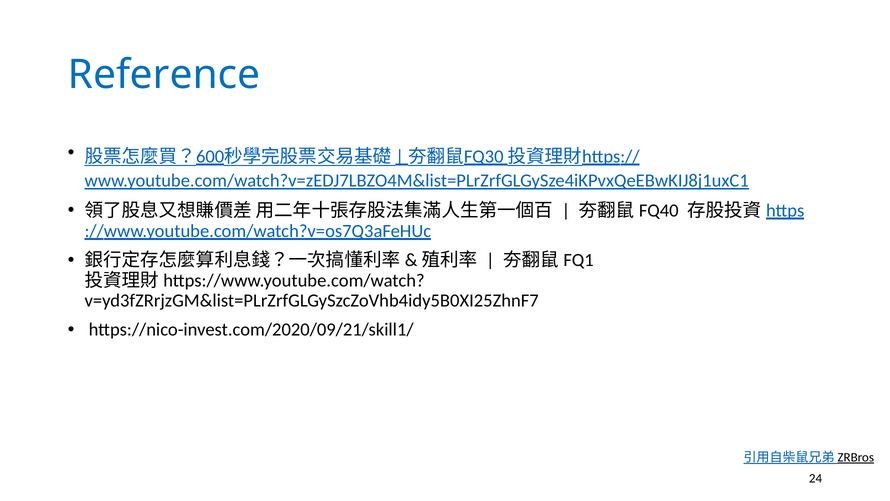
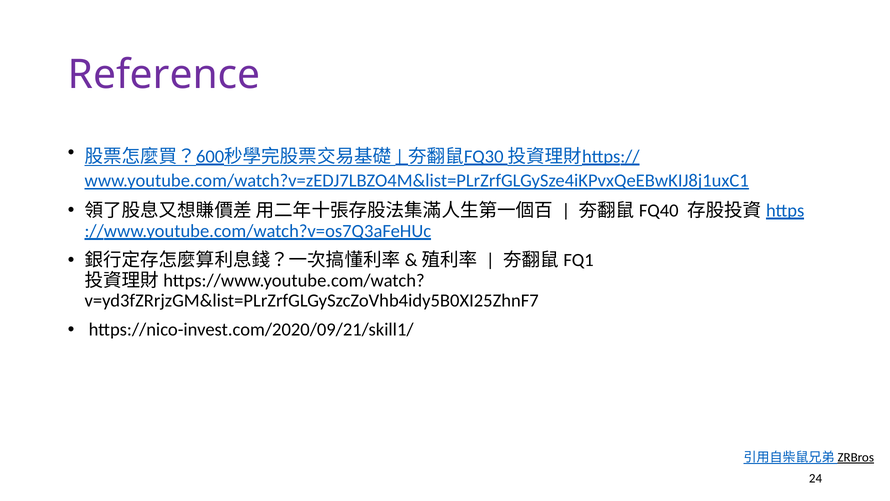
Reference colour: blue -> purple (164, 75)
